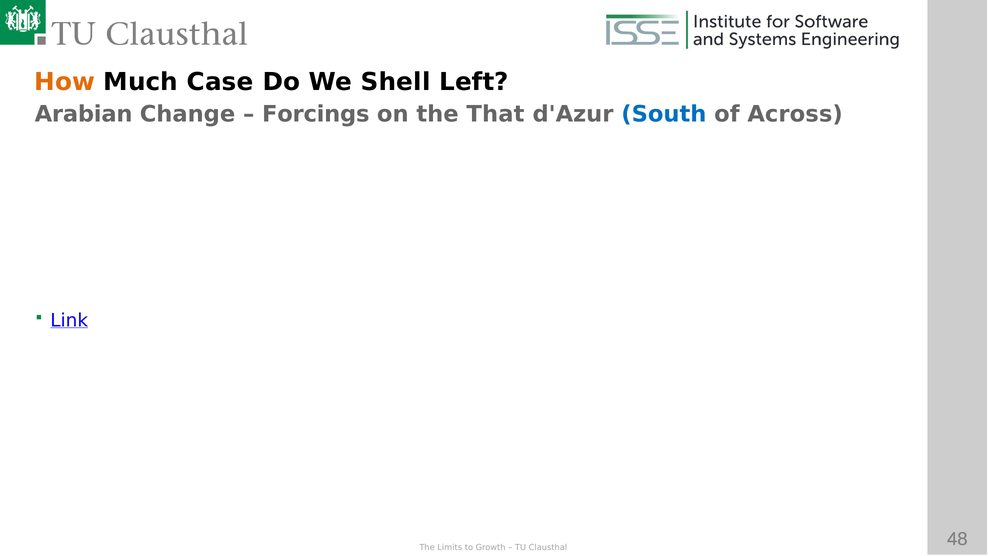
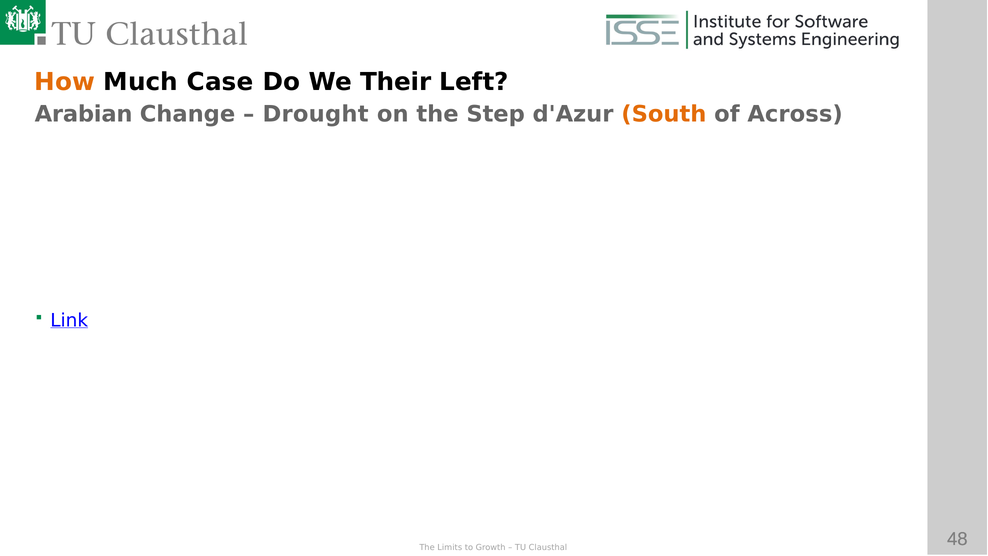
Shell: Shell -> Their (396, 82)
Forcings: Forcings -> Drought (316, 114)
That: That -> Step (496, 114)
South colour: blue -> orange (664, 114)
